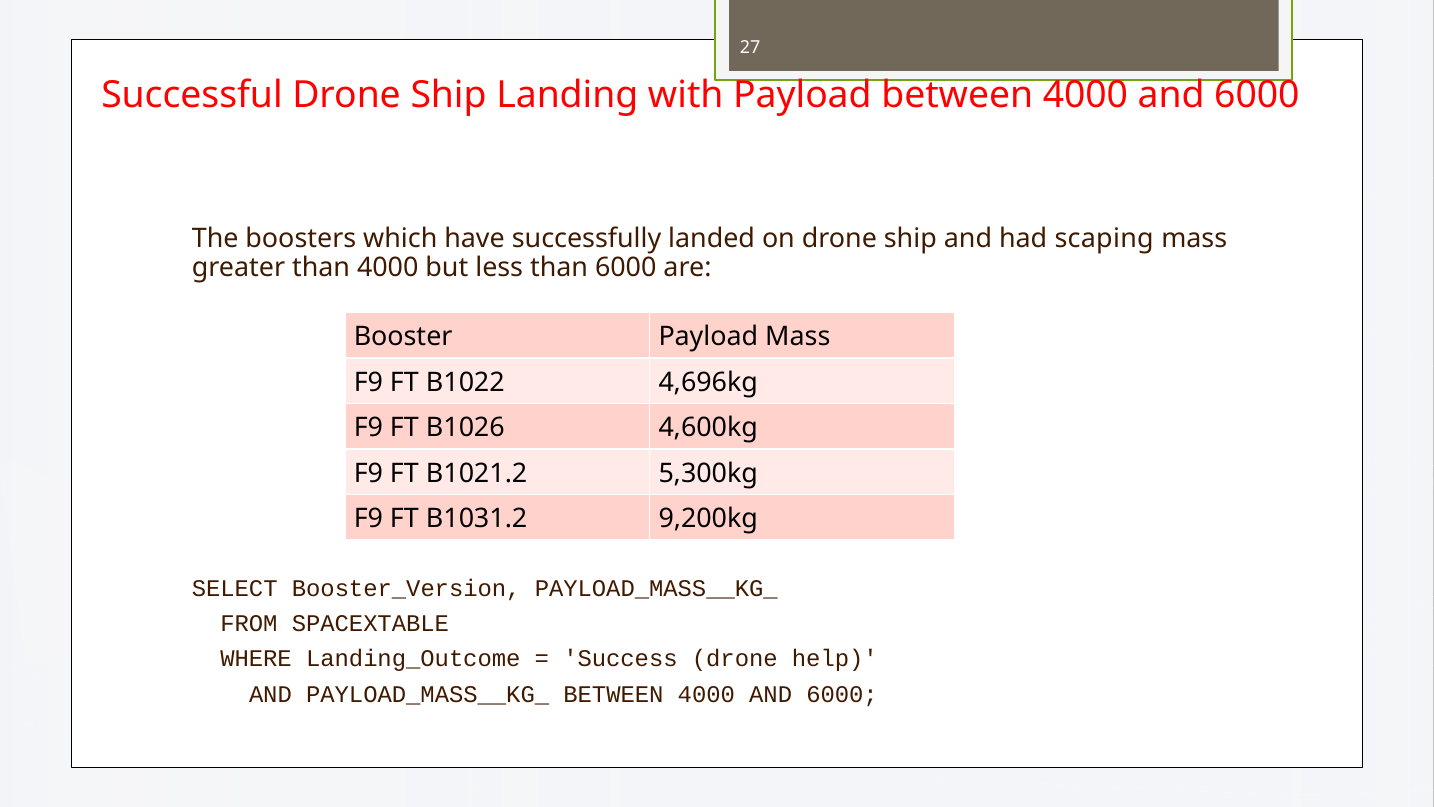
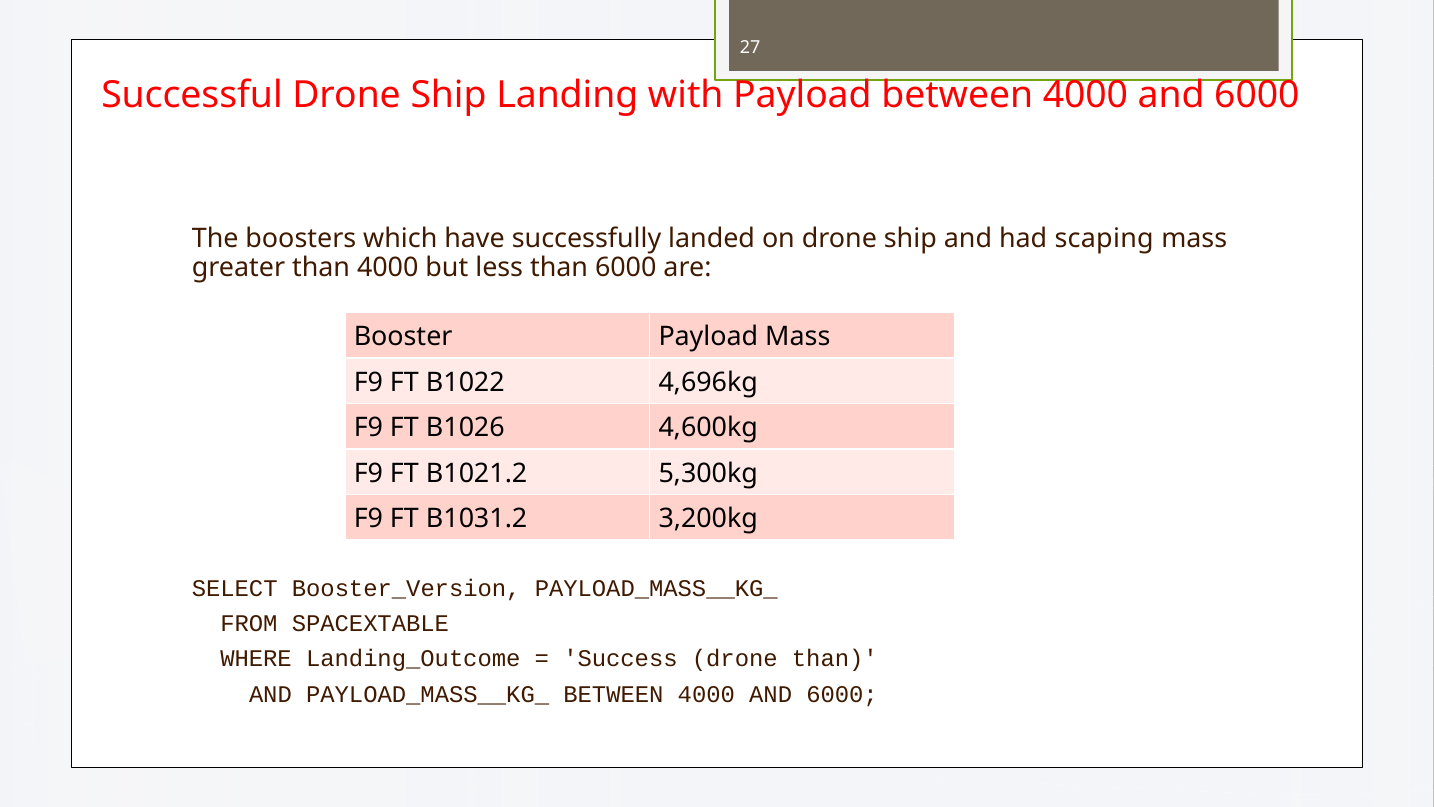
9,200kg: 9,200kg -> 3,200kg (708, 519)
drone help: help -> than (835, 659)
